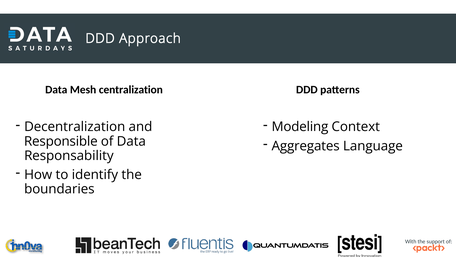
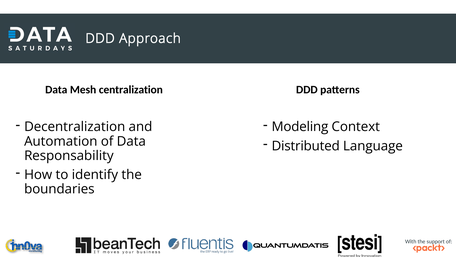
Responsible: Responsible -> Automation (61, 141)
Aggregates: Aggregates -> Distributed (306, 146)
